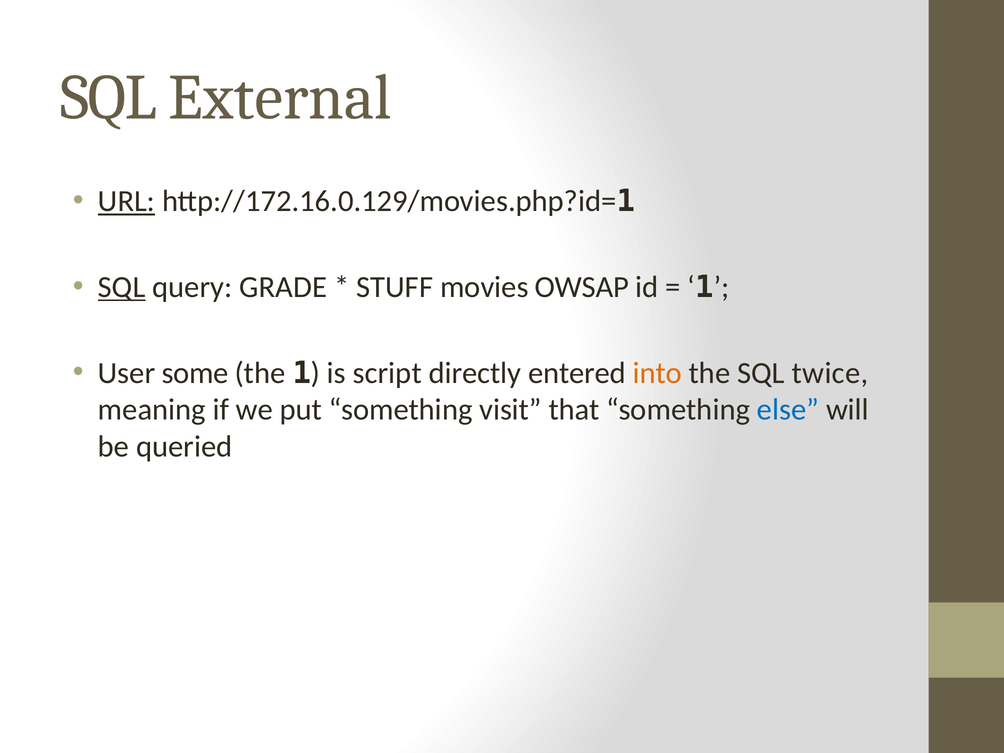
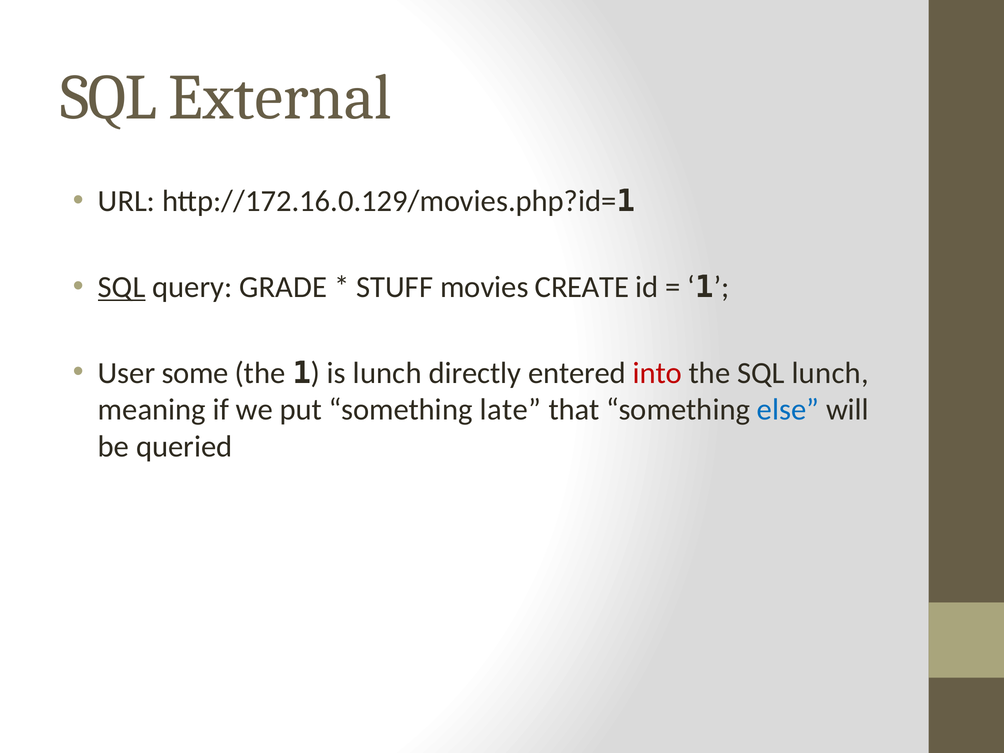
URL underline: present -> none (127, 201)
OWSAP: OWSAP -> CREATE (582, 287)
is script: script -> lunch (387, 373)
into colour: orange -> red (657, 373)
SQL twice: twice -> lunch (830, 373)
visit: visit -> late (510, 410)
